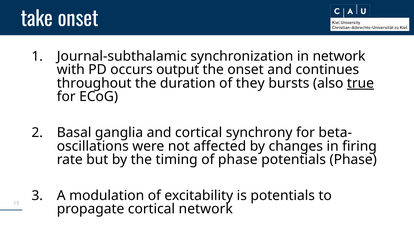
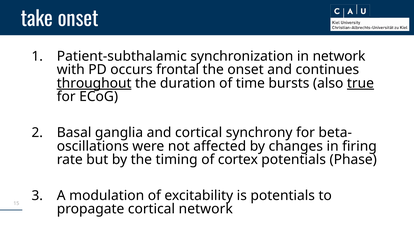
Journal-subthalamic: Journal-subthalamic -> Patient-subthalamic (122, 56)
output: output -> frontal (178, 70)
throughout underline: none -> present (94, 83)
they: they -> time (250, 83)
of phase: phase -> cortex (238, 159)
